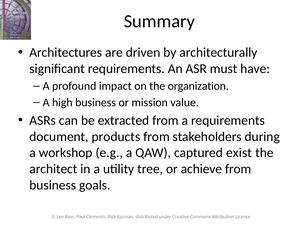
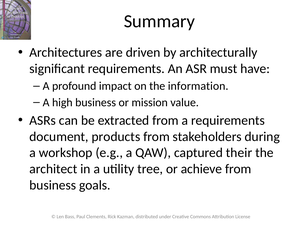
organization: organization -> information (198, 86)
exist: exist -> their (239, 152)
